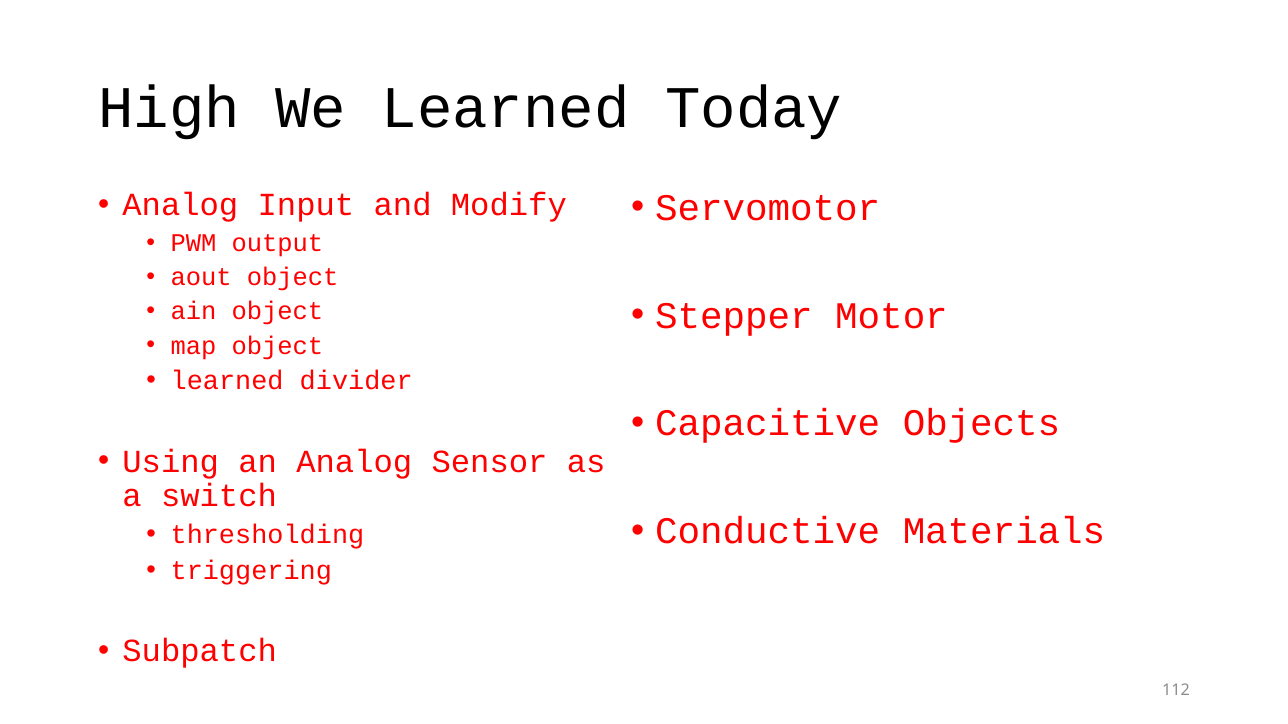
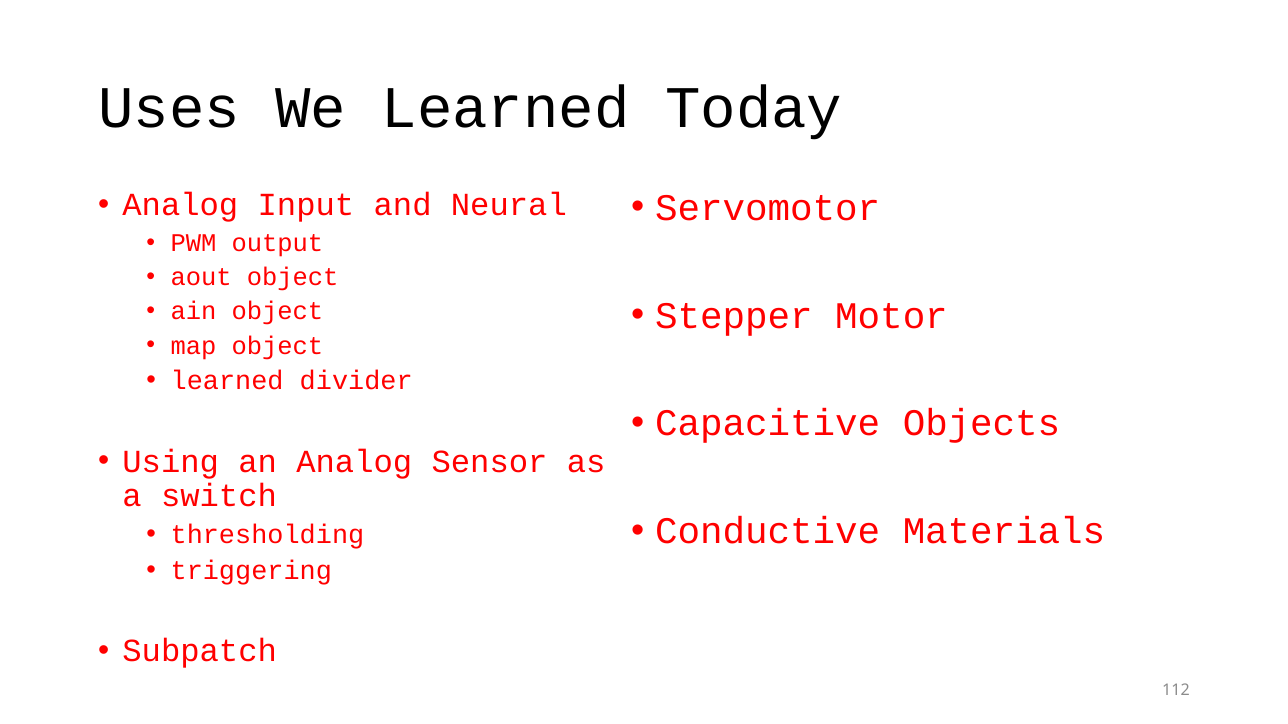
High: High -> Uses (169, 108)
Modify: Modify -> Neural (509, 205)
